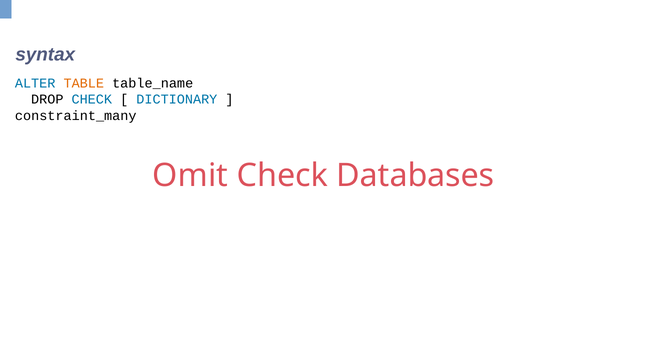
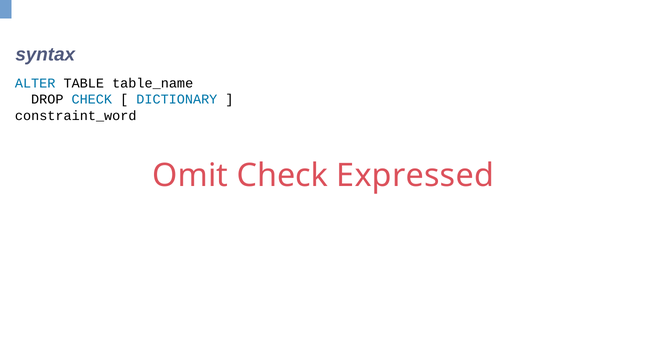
TABLE colour: orange -> black (84, 83)
constraint_many: constraint_many -> constraint_word (76, 116)
Databases: Databases -> Expressed (415, 175)
